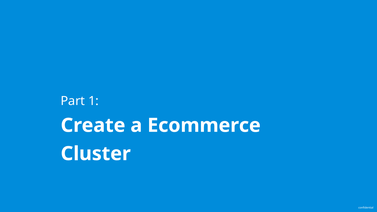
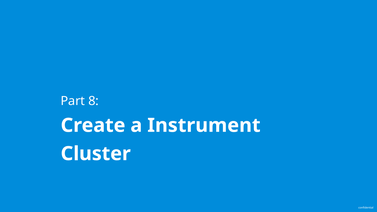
1: 1 -> 8 (94, 101)
Ecommerce: Ecommerce -> Instrument (204, 125)
